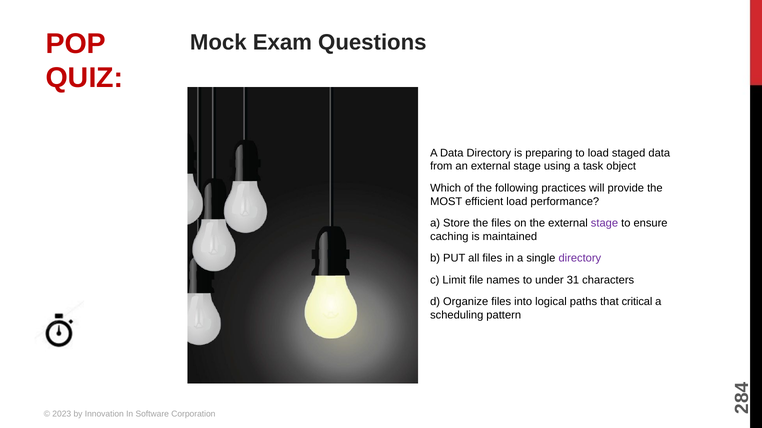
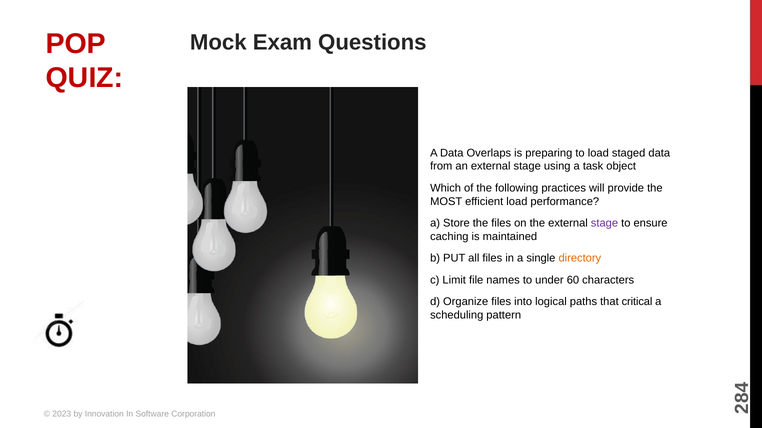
Data Directory: Directory -> Overlaps (489, 153)
directory colour: purple -> orange (580, 259)
31: 31 -> 60 (573, 280)
